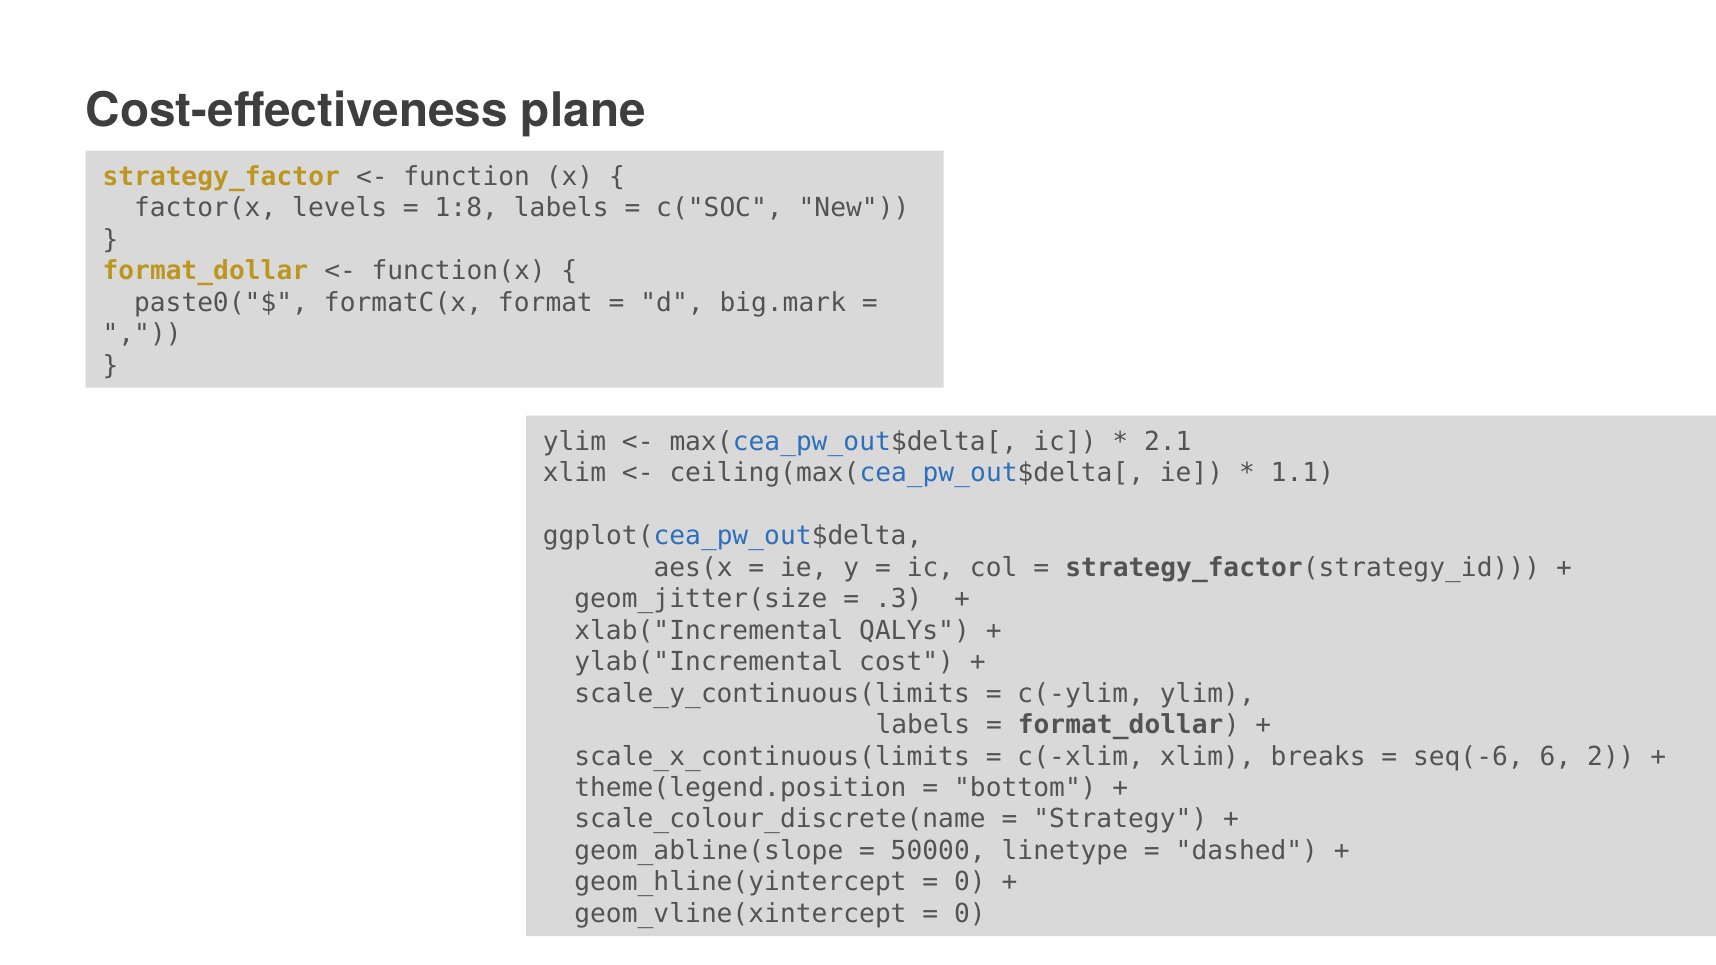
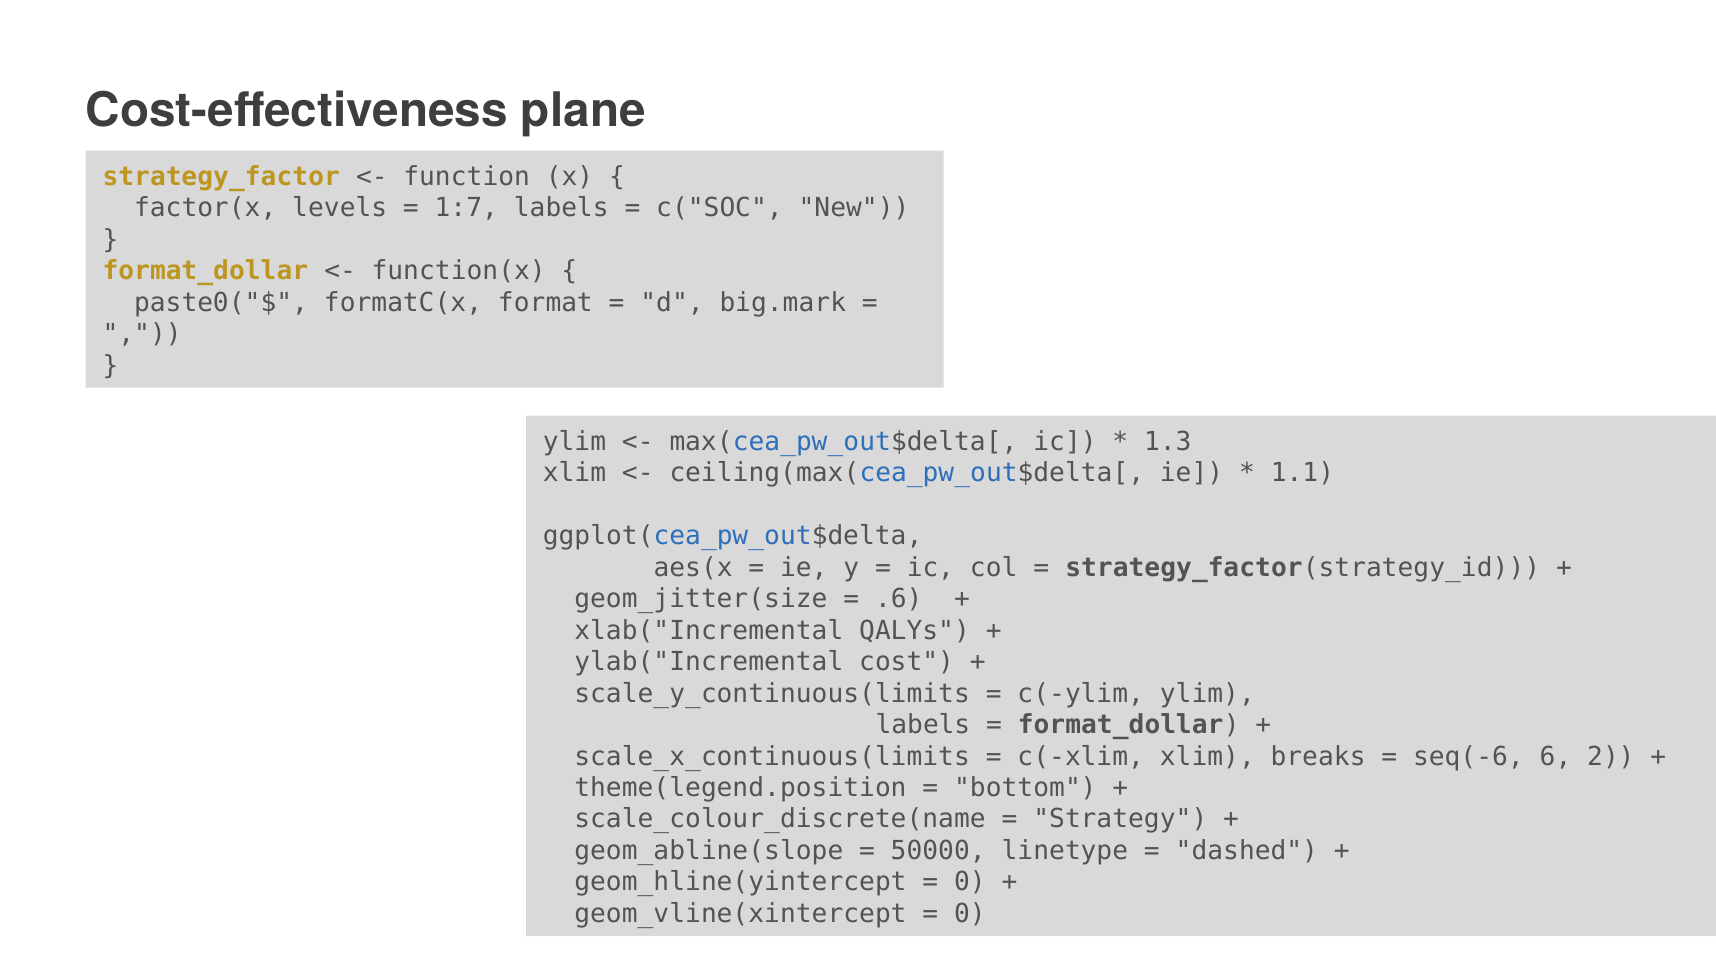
1:8: 1:8 -> 1:7 (466, 208)
2.1: 2.1 -> 1.3 (1168, 442)
.3: .3 -> .6 (899, 599)
